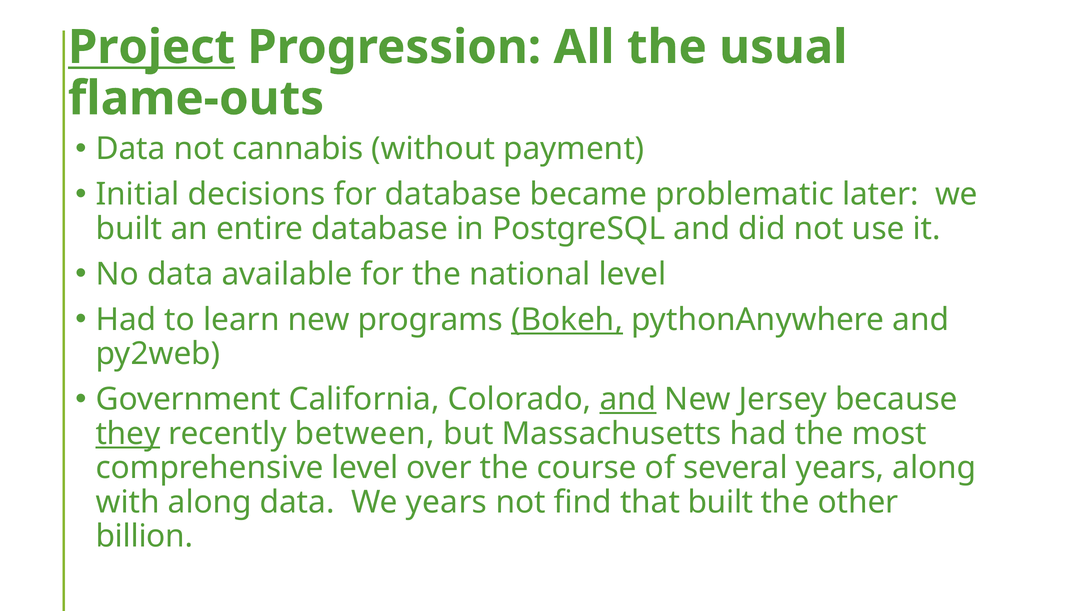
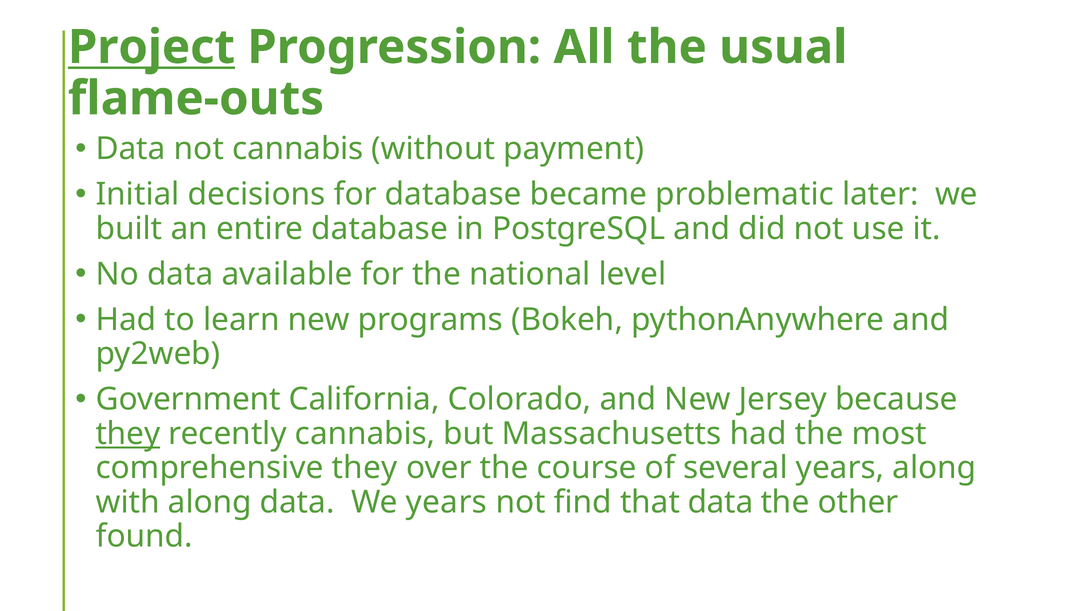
Bokeh underline: present -> none (567, 320)
and underline: present -> none (628, 399)
recently between: between -> cannabis (365, 434)
comprehensive level: level -> they (365, 468)
that built: built -> data (721, 502)
billion: billion -> found (144, 536)
